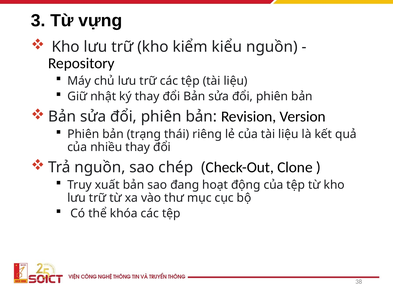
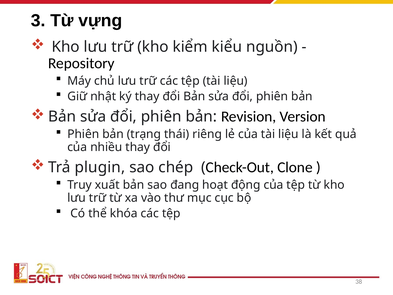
Trả nguồn: nguồn -> plugin (100, 167)
